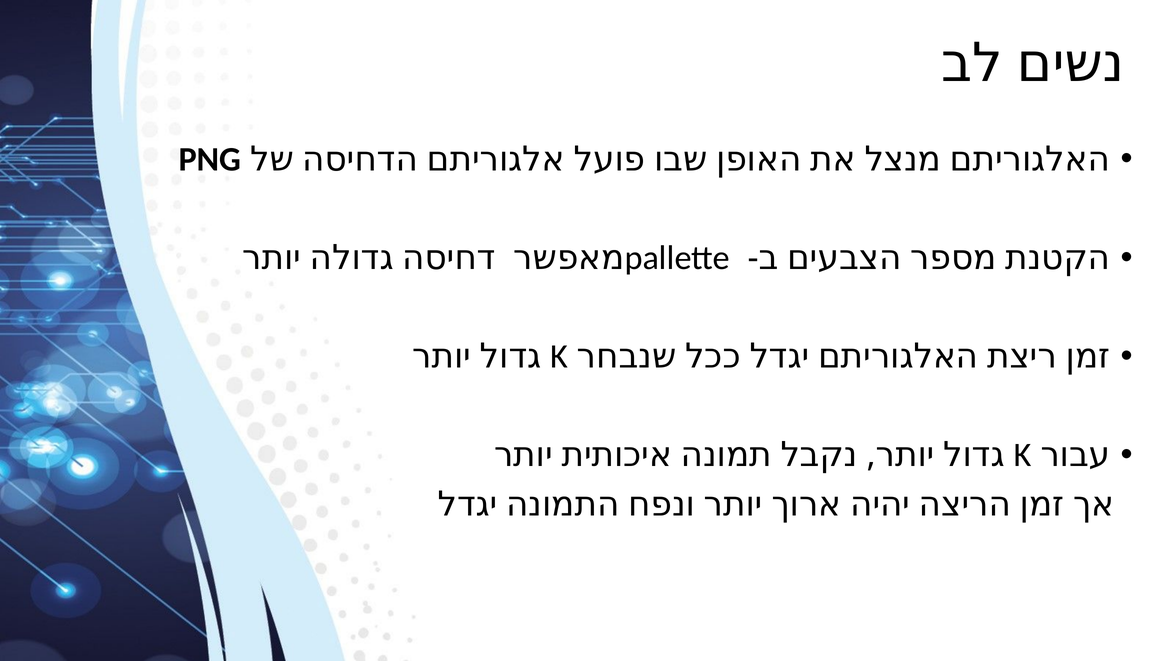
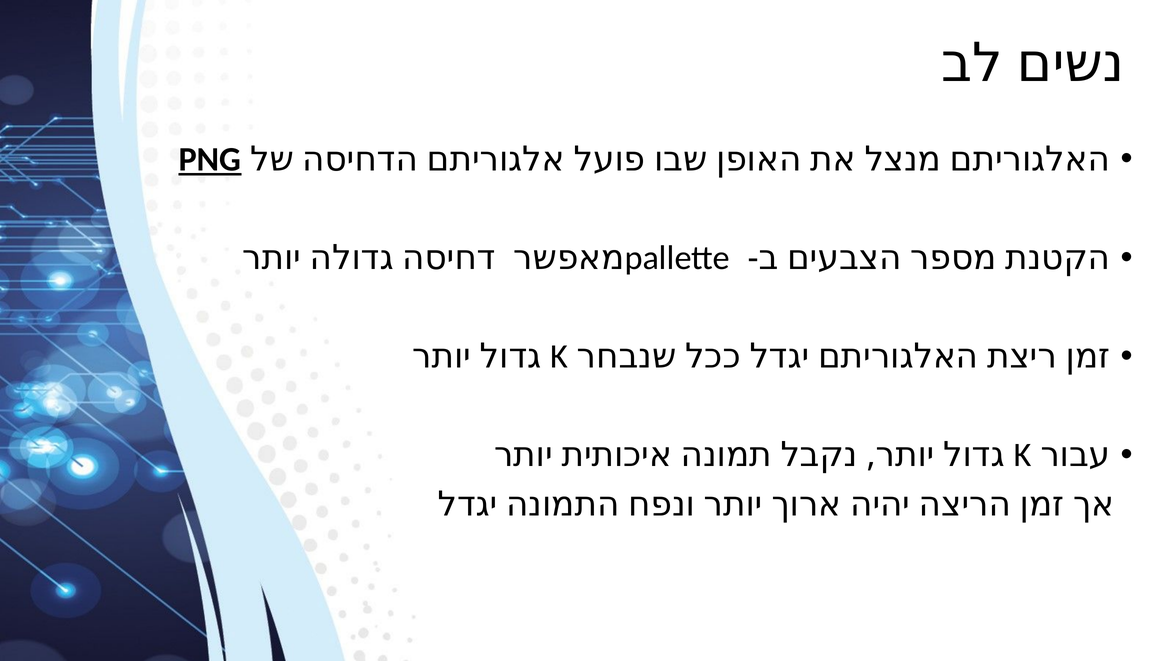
PNG underline: none -> present (210, 159)
